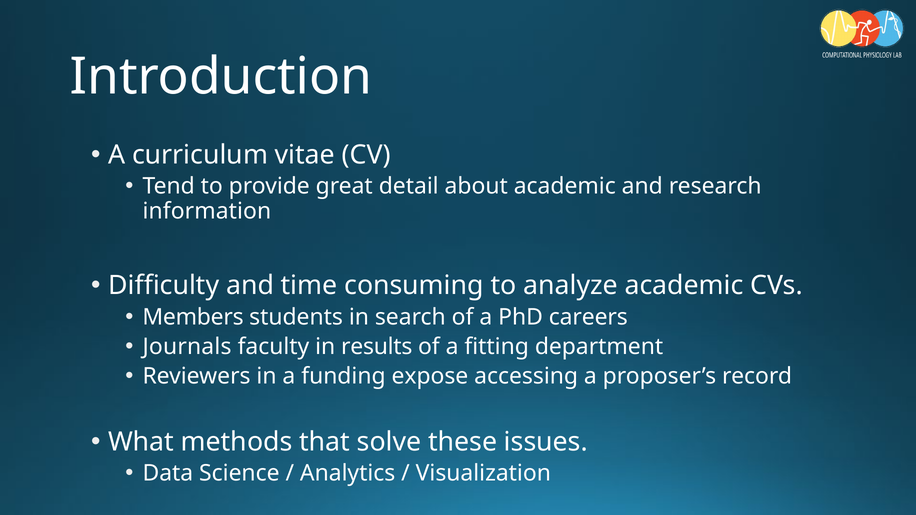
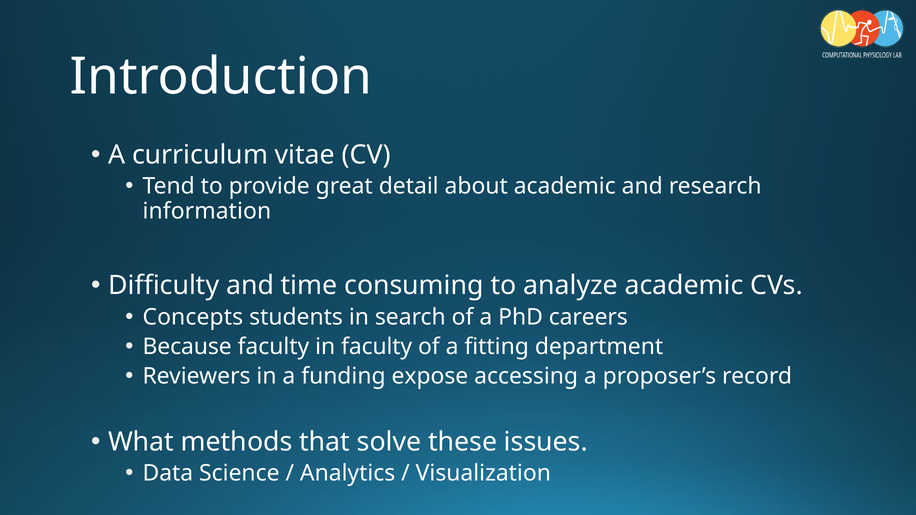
Members: Members -> Concepts (193, 317)
Journals: Journals -> Because (187, 347)
in results: results -> faculty (377, 347)
